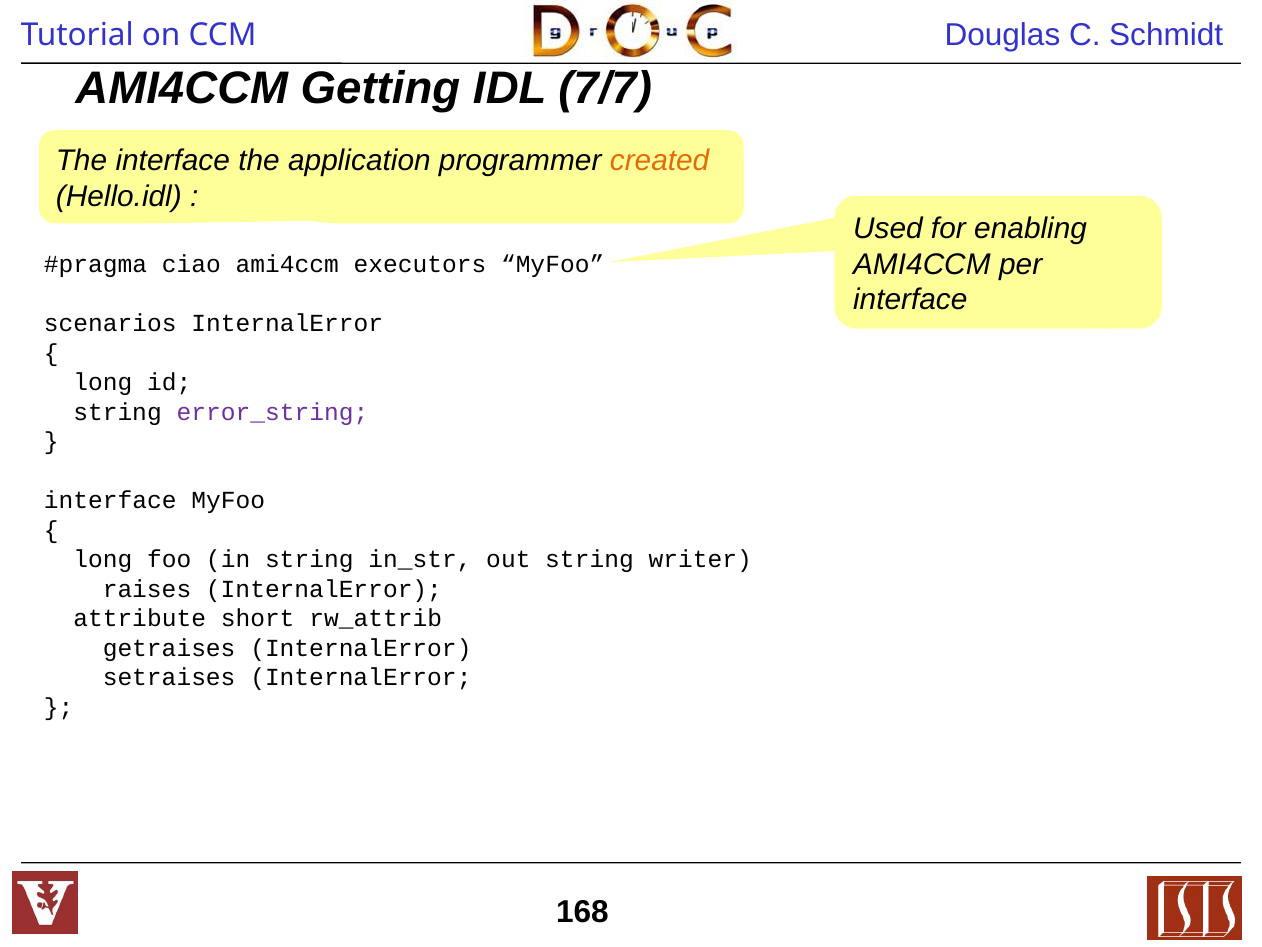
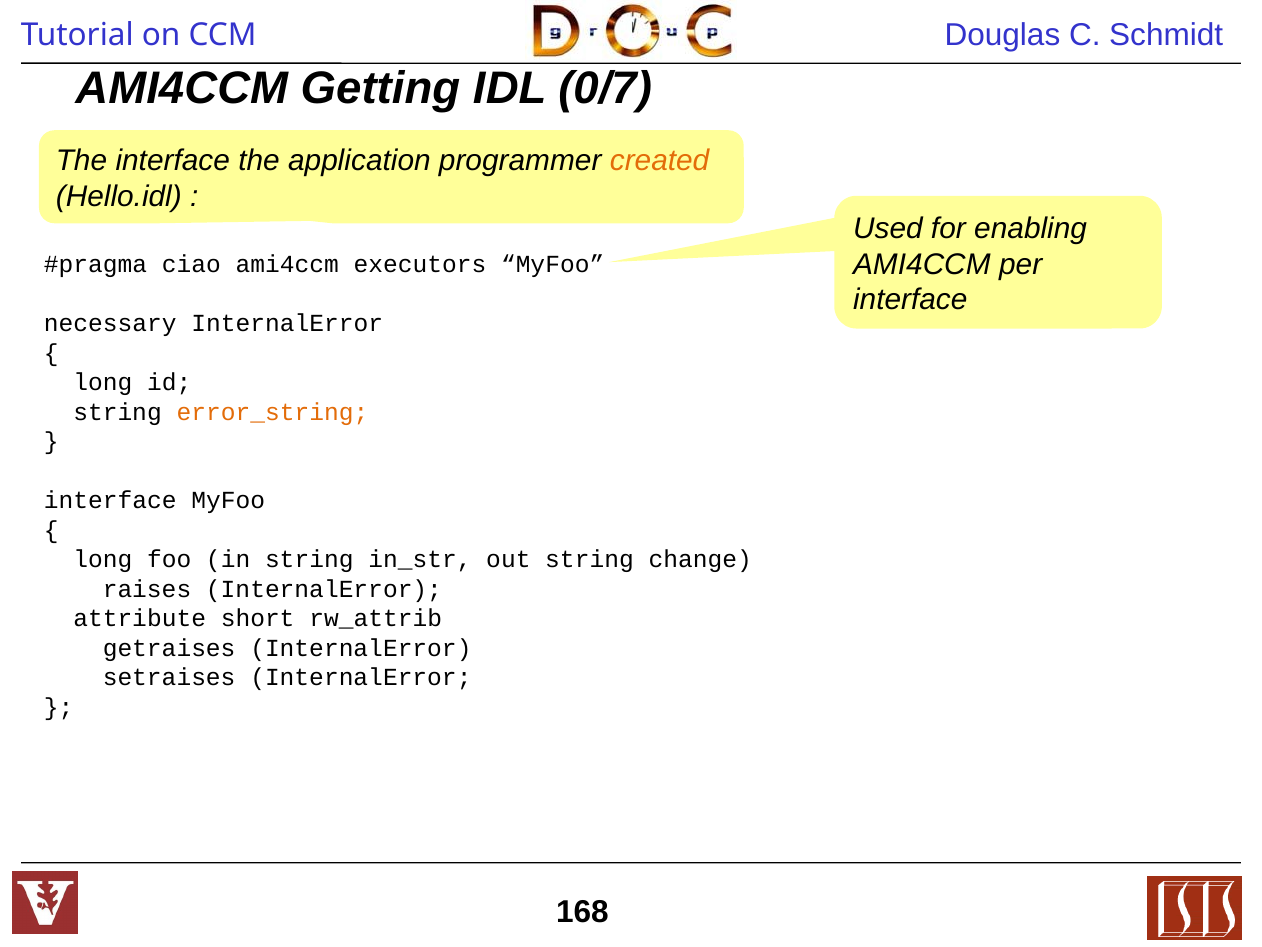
7/7: 7/7 -> 0/7 (605, 89)
scenarios: scenarios -> necessary (110, 324)
error_string colour: purple -> orange (272, 412)
writer: writer -> change (700, 559)
